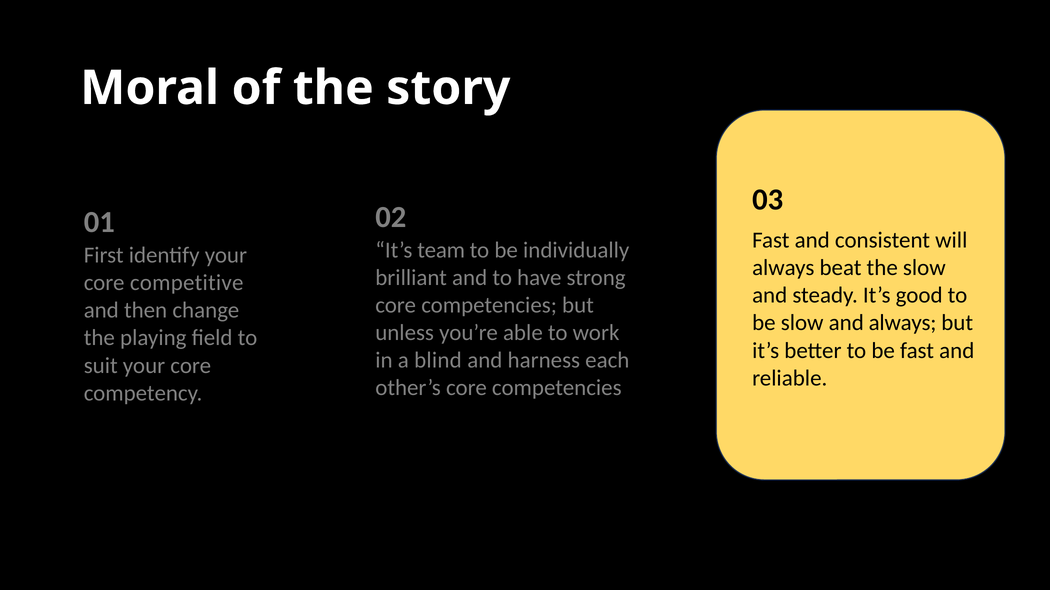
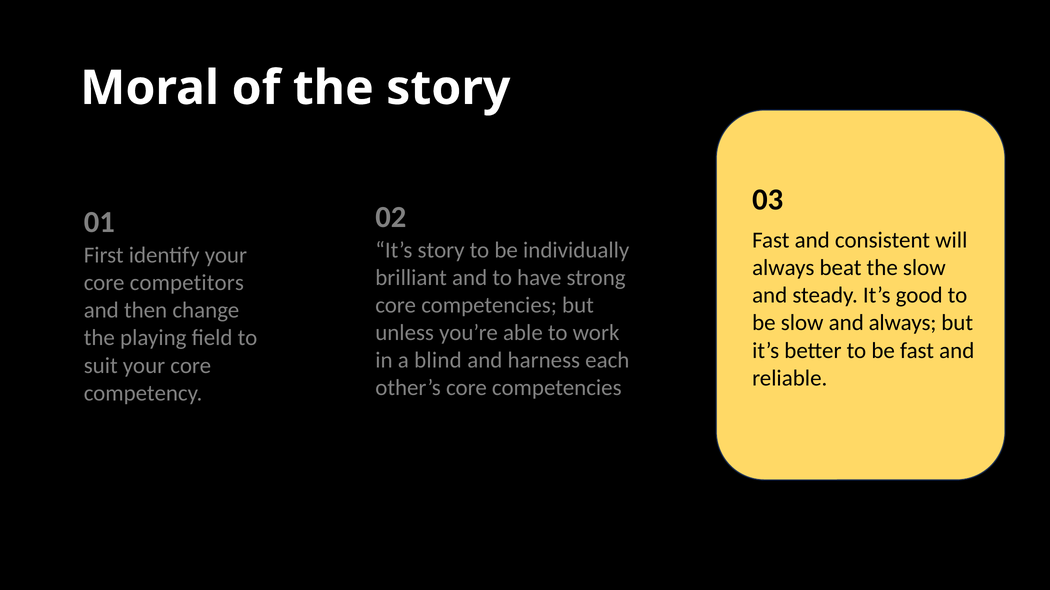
It’s team: team -> story (441, 250)
competitive: competitive -> competitors (187, 283)
